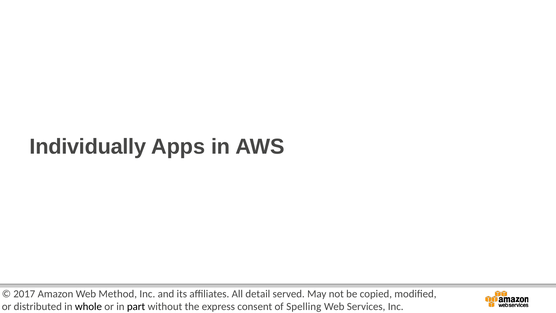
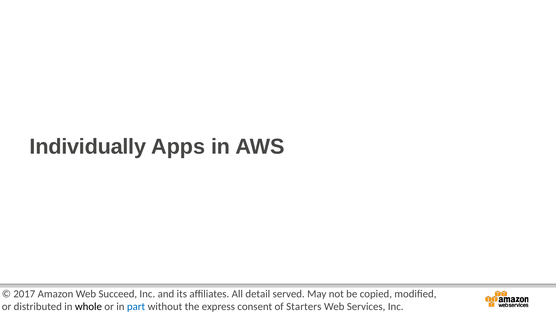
Method: Method -> Succeed (118, 294)
part colour: black -> blue (136, 307)
Spelling: Spelling -> Starters (304, 307)
